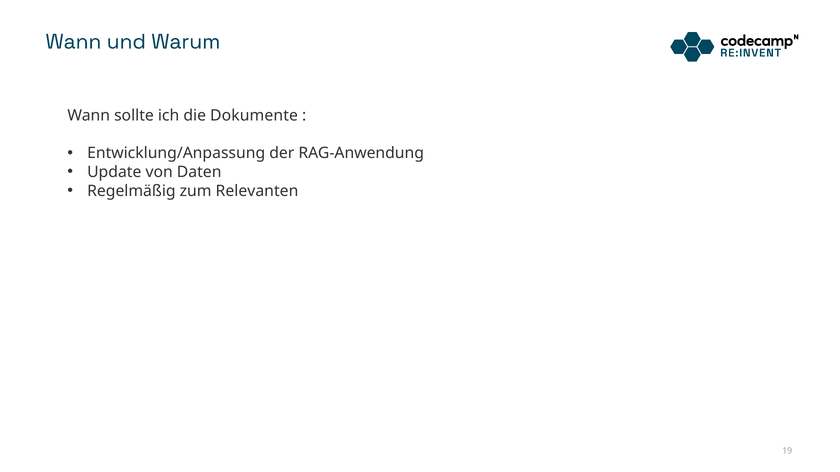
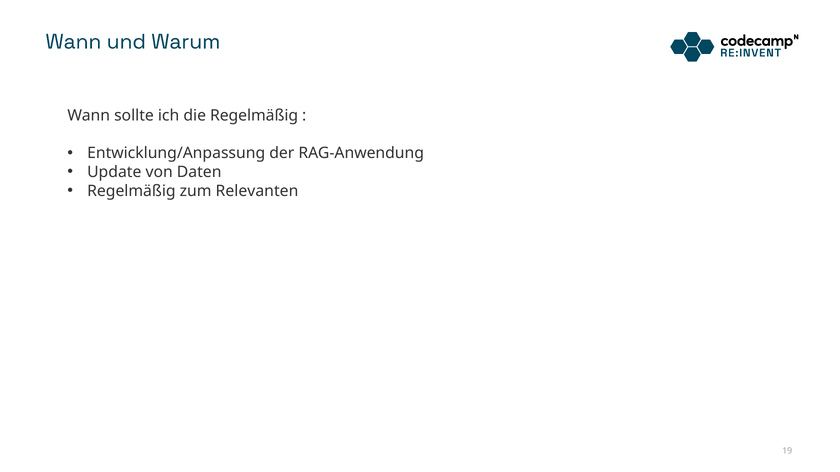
die Dokumente: Dokumente -> Regelmäßig (254, 116)
